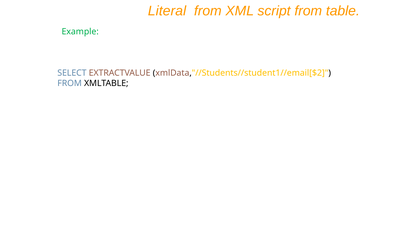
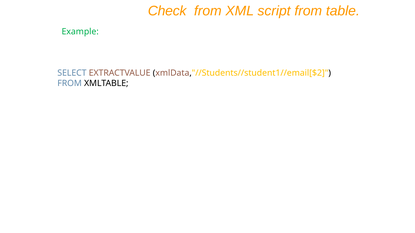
Literal: Literal -> Check (167, 11)
